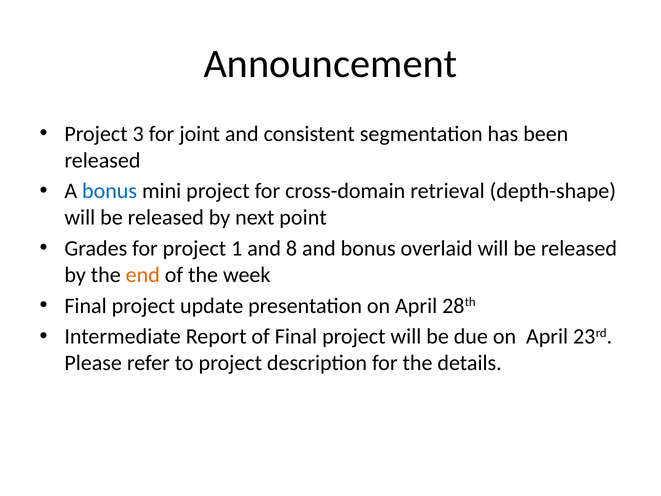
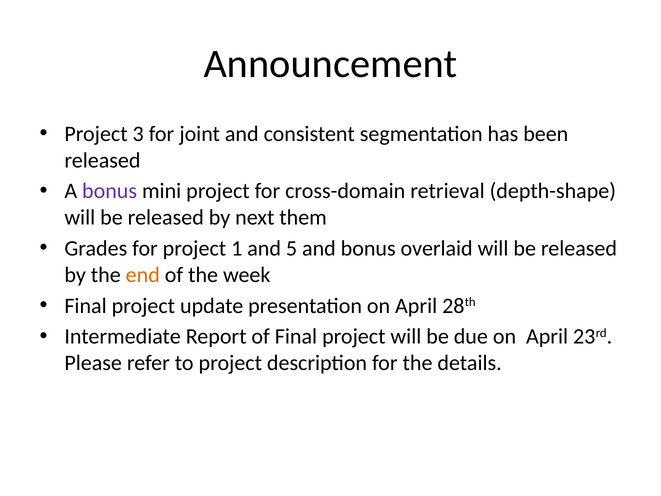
bonus colour: blue -> purple (110, 191)
point: point -> them (303, 217)
8: 8 -> 5 (291, 248)
